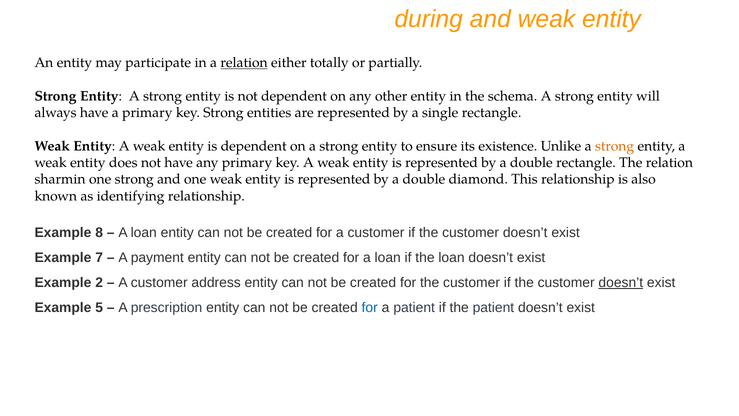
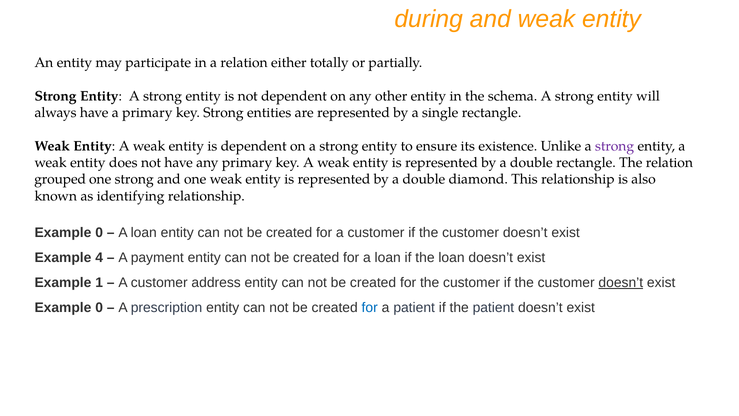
relation underline: present -> none (244, 63)
strong colour: orange -> purple (615, 146)
sharmin: sharmin -> grouped (60, 179)
8: 8 -> 0 (99, 233)
7: 7 -> 4 (99, 257)
2: 2 -> 1 (99, 282)
5: 5 -> 0 (99, 307)
